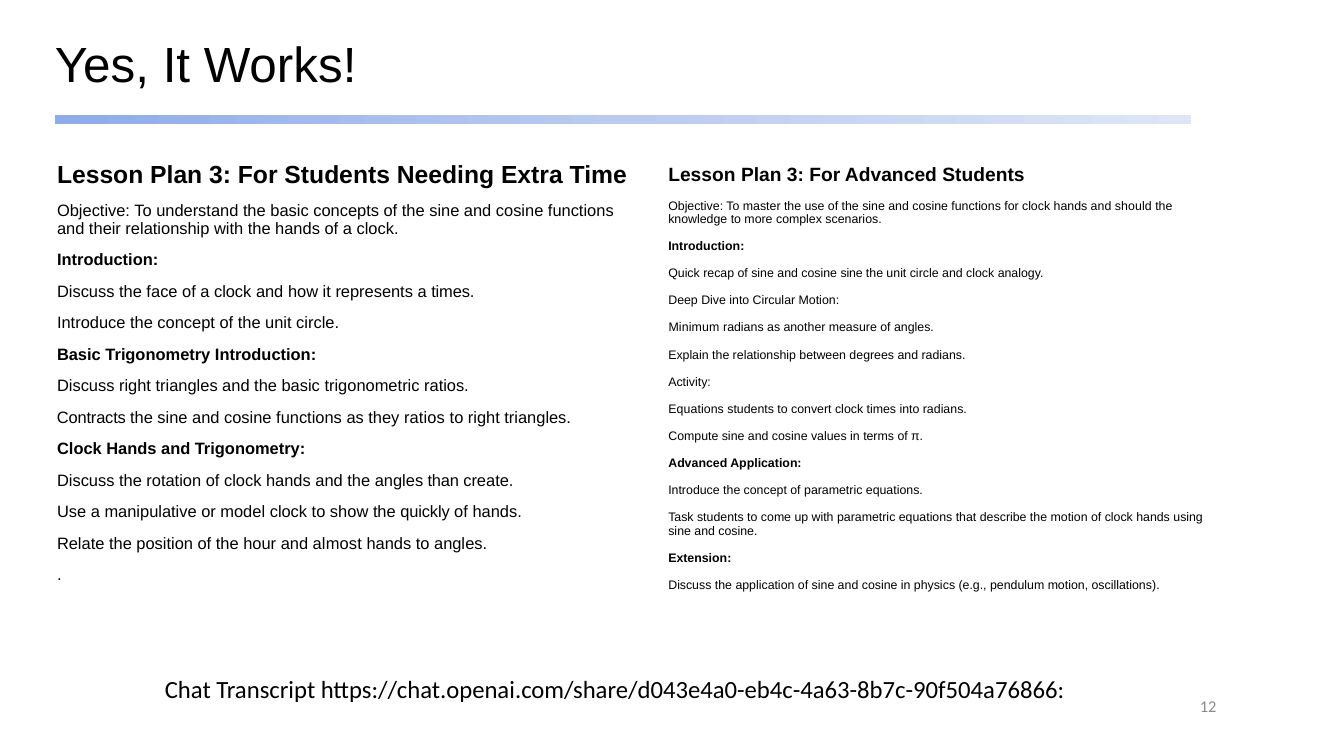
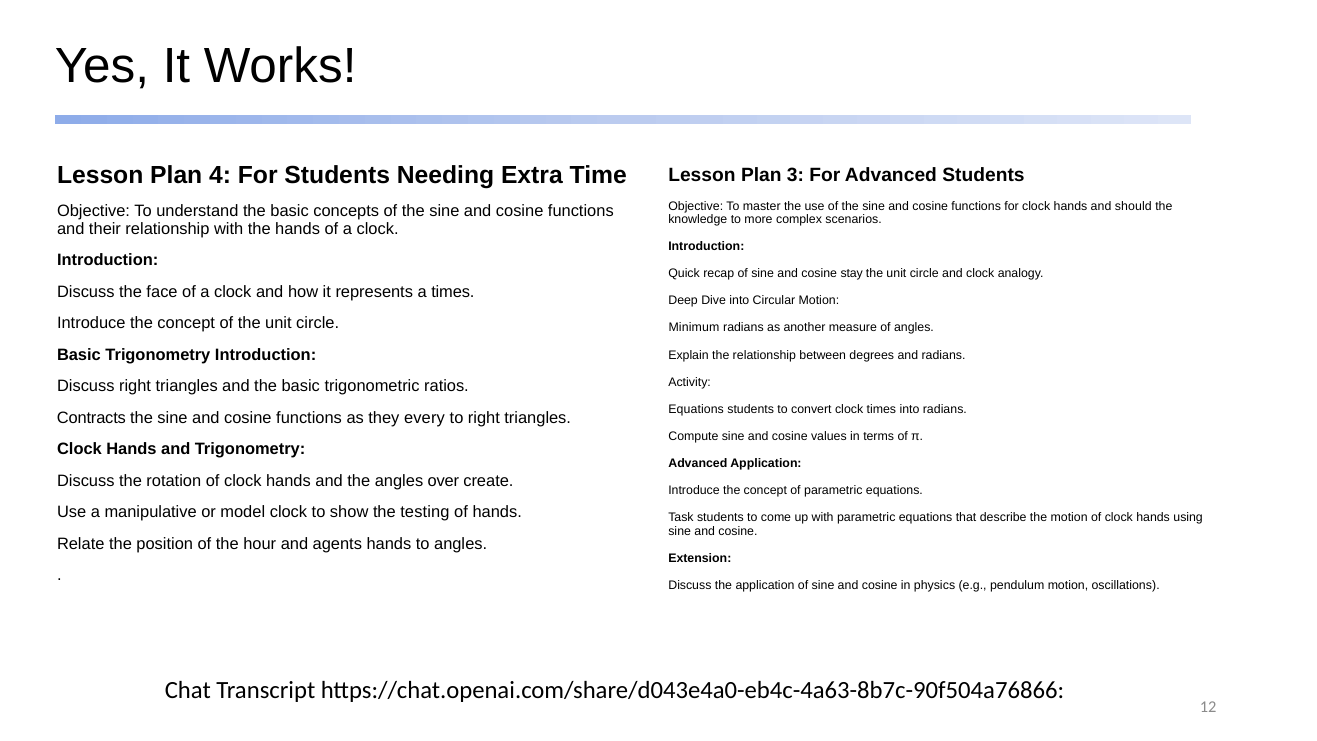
3: 3 -> 4 (220, 175)
cosine sine: sine -> stay (852, 274)
they ratios: ratios -> every (424, 418)
than: than -> over (443, 481)
quickly: quickly -> testing (425, 512)
almost: almost -> agents (337, 544)
